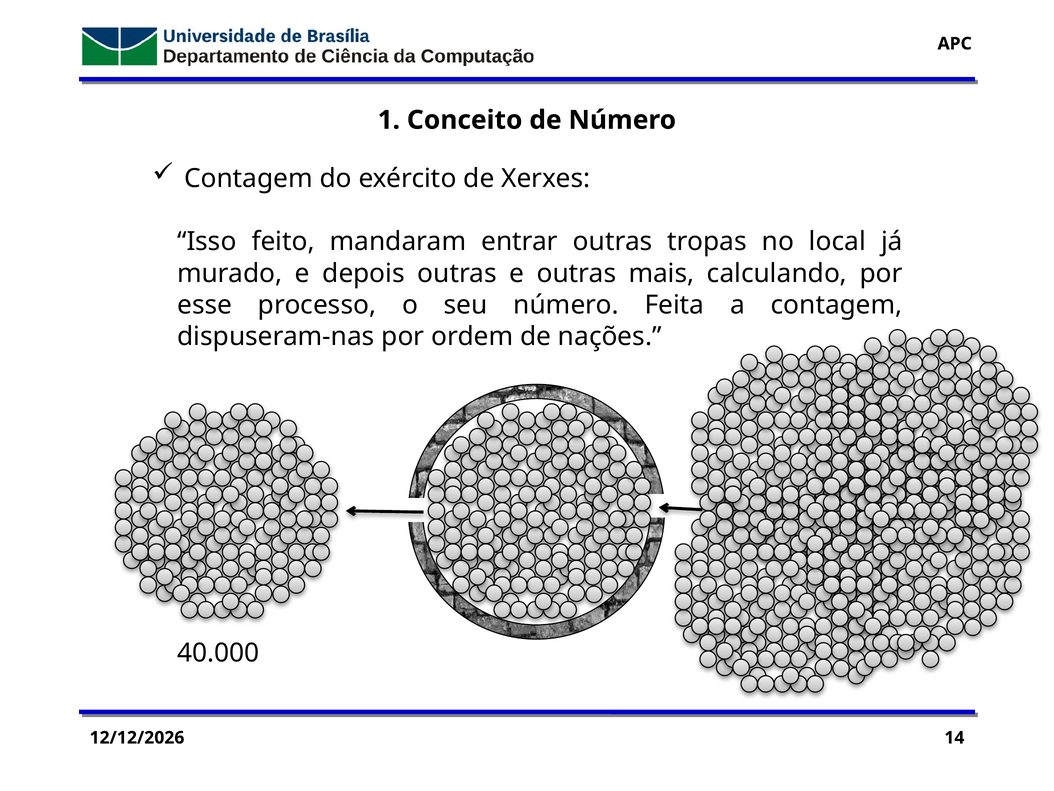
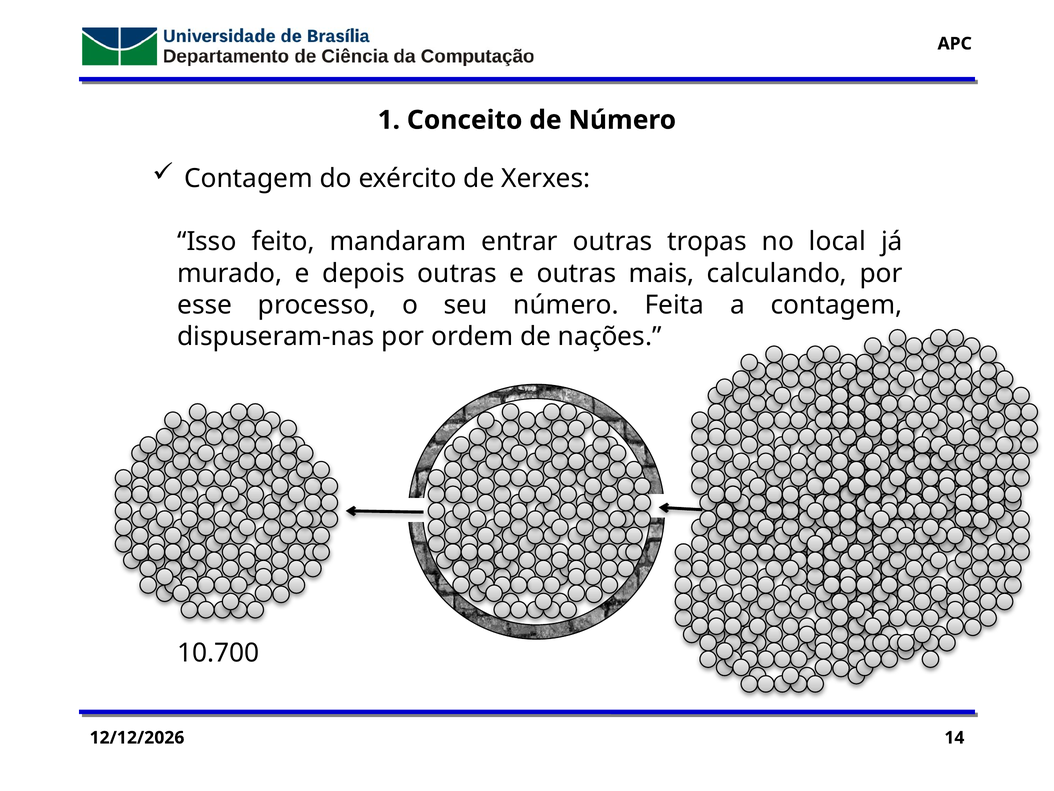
40.000: 40.000 -> 10.700 (218, 653)
